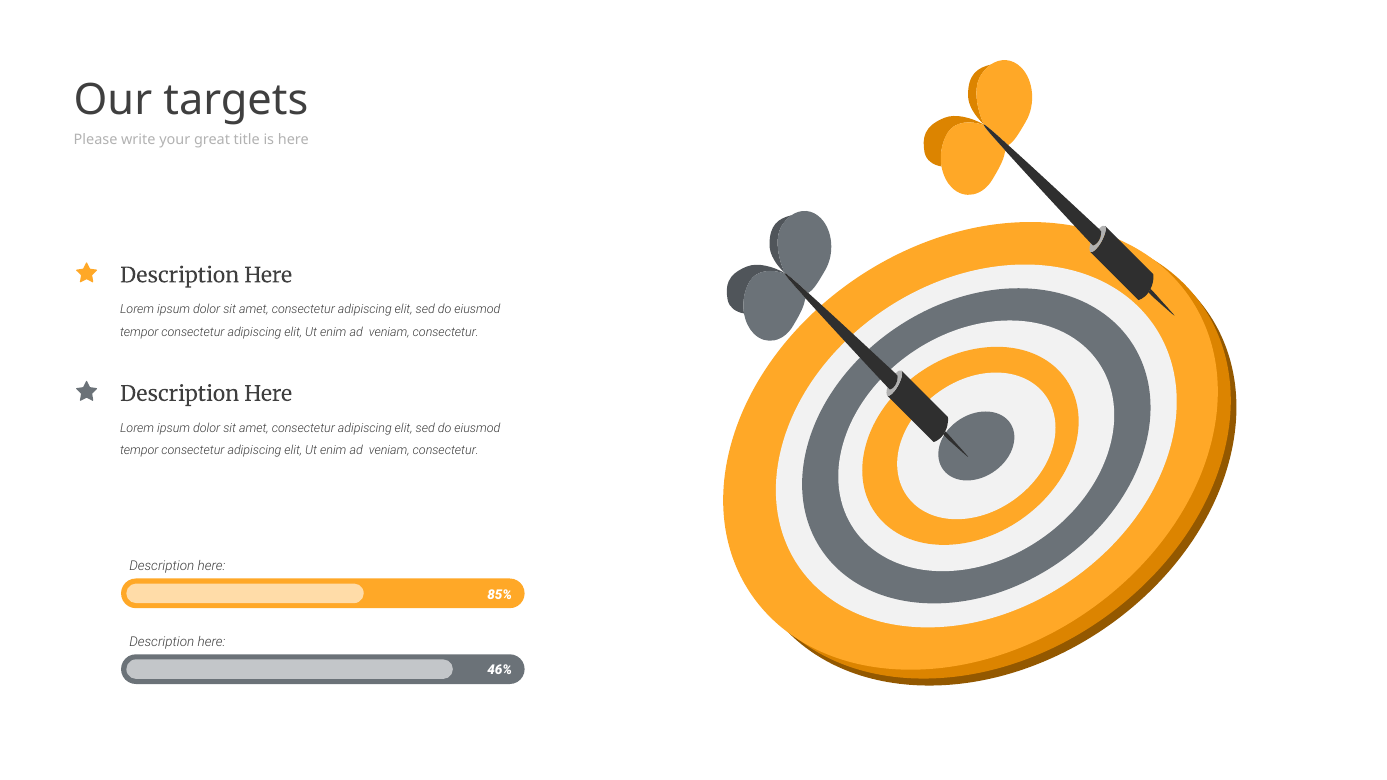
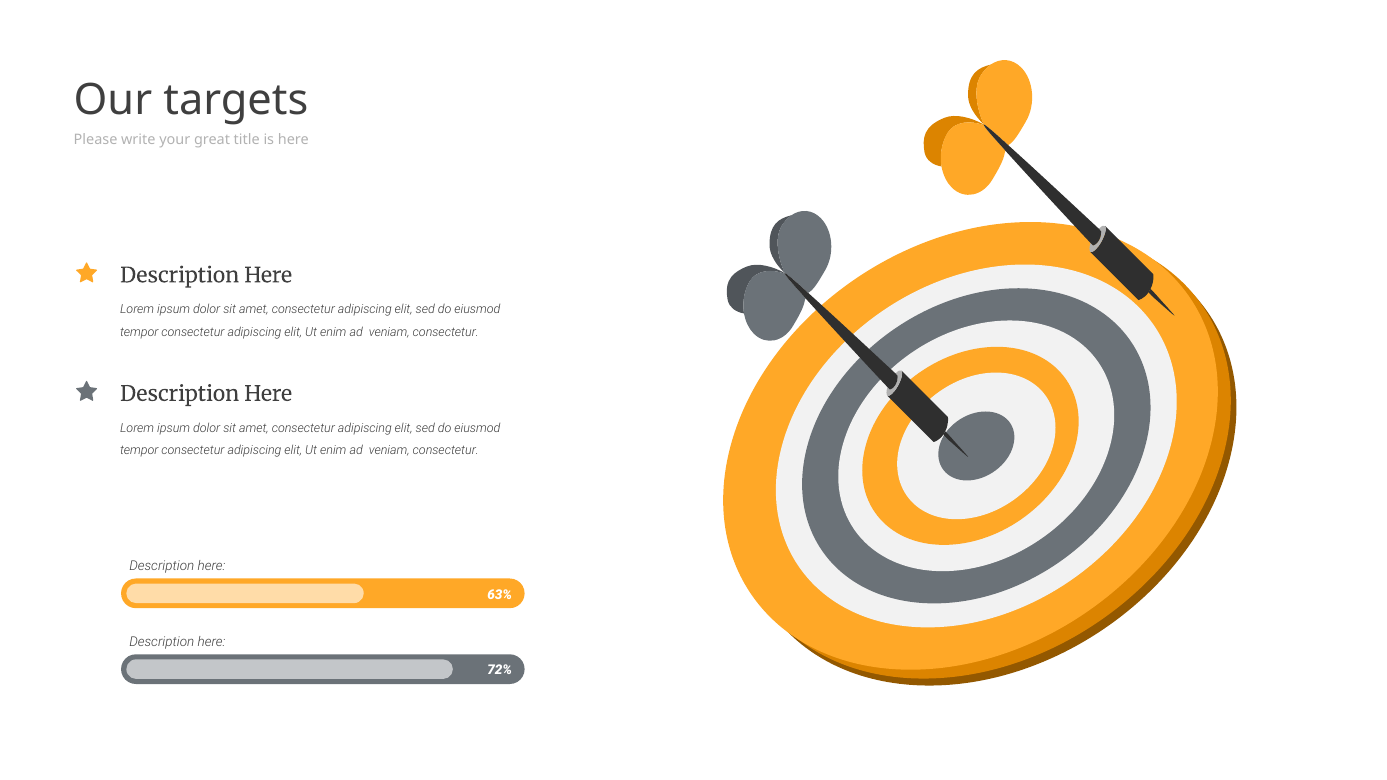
85%: 85% -> 63% (500, 595)
46%: 46% -> 72% (500, 671)
